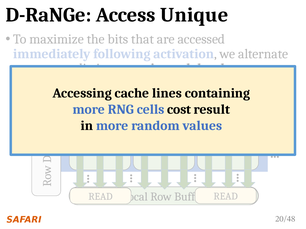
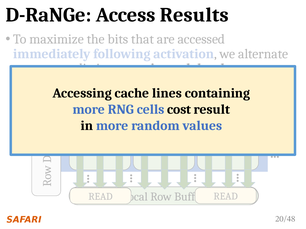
Unique: Unique -> Results (194, 15)
